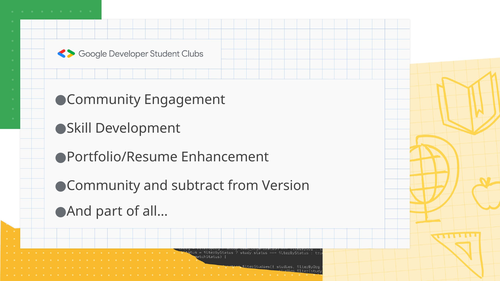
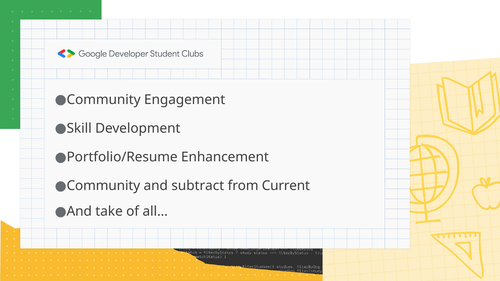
Version: Version -> Current (286, 186)
part: part -> take (109, 212)
